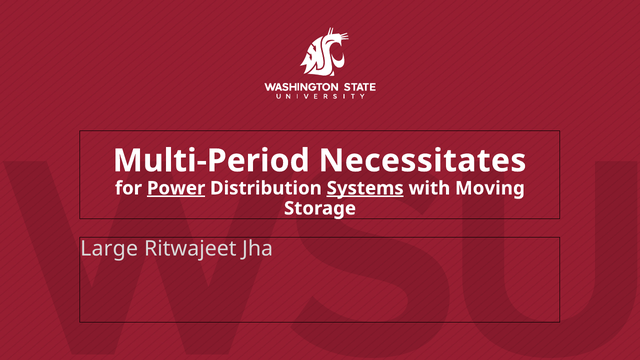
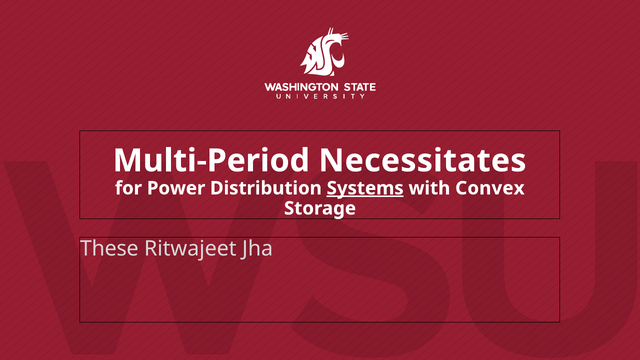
Power underline: present -> none (176, 188)
Moving: Moving -> Convex (490, 188)
Large: Large -> These (109, 249)
